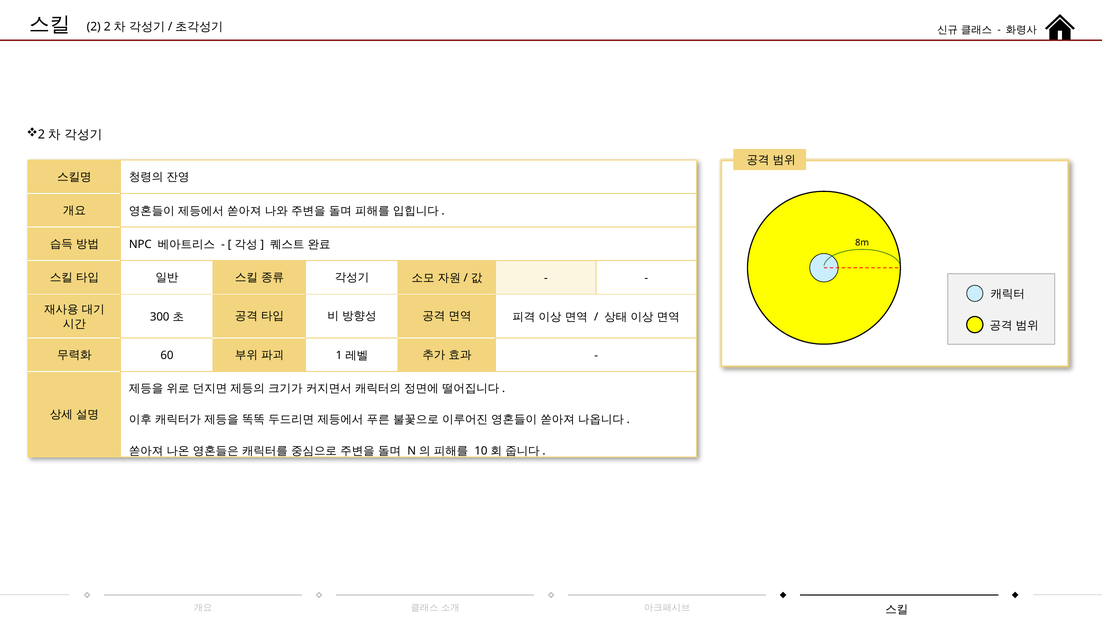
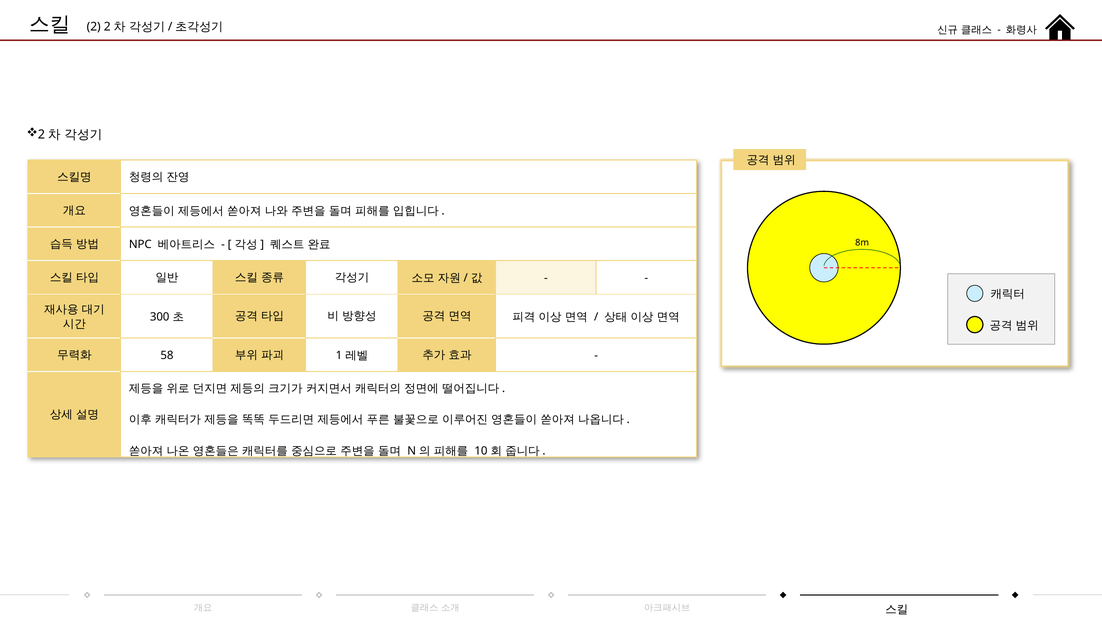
60: 60 -> 58 (167, 356)
